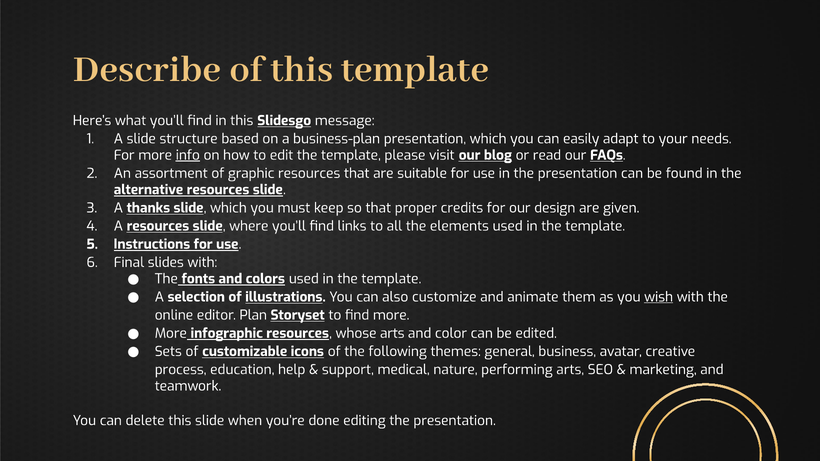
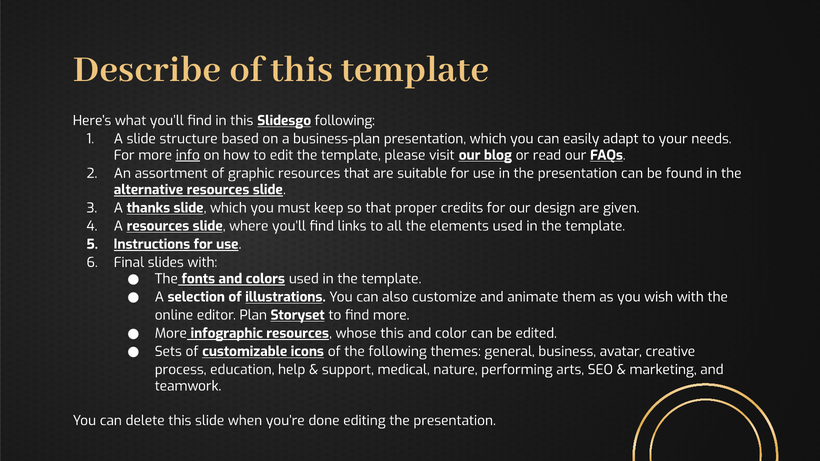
Slidesgo message: message -> following (345, 121)
wish underline: present -> none (659, 297)
whose arts: arts -> this (392, 333)
